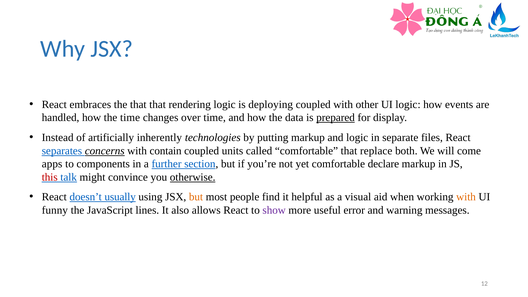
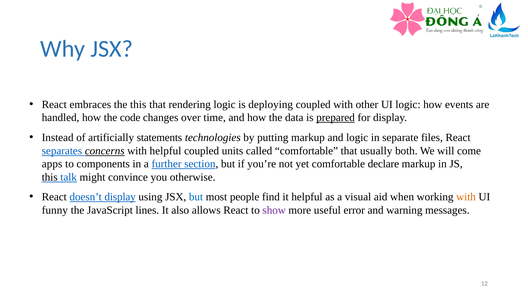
the that: that -> this (138, 104)
the time: time -> code (130, 118)
inherently: inherently -> statements (159, 138)
with contain: contain -> helpful (166, 151)
replace: replace -> usually (376, 151)
this colour: red -> black (50, 177)
otherwise underline: present -> none (193, 177)
doesn’t usually: usually -> display (120, 197)
but colour: orange -> blue (196, 197)
